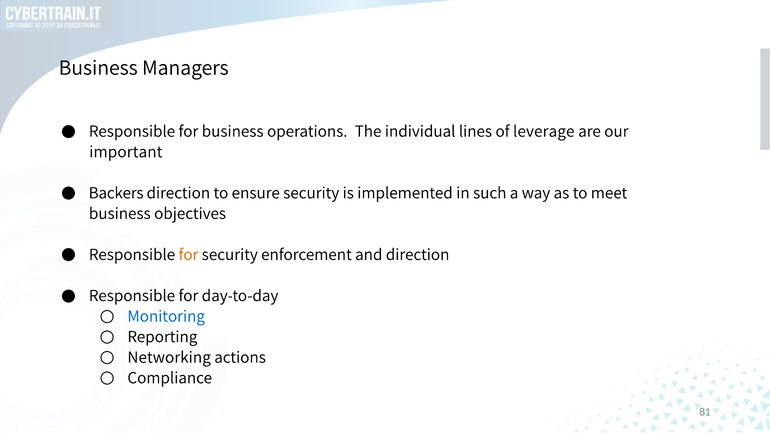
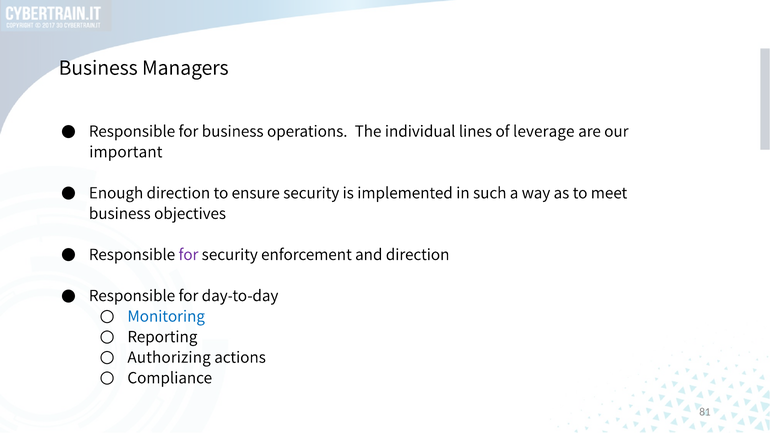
Backers: Backers -> Enough (116, 193)
for colour: orange -> purple (188, 254)
Networking: Networking -> Authorizing (169, 357)
